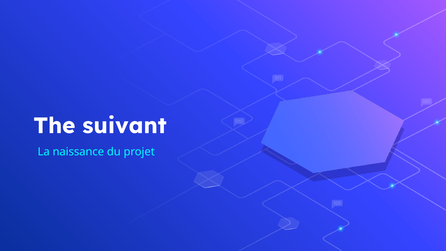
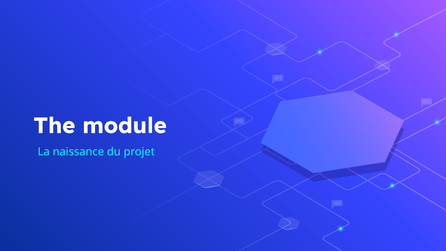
suivant: suivant -> module (125, 126)
